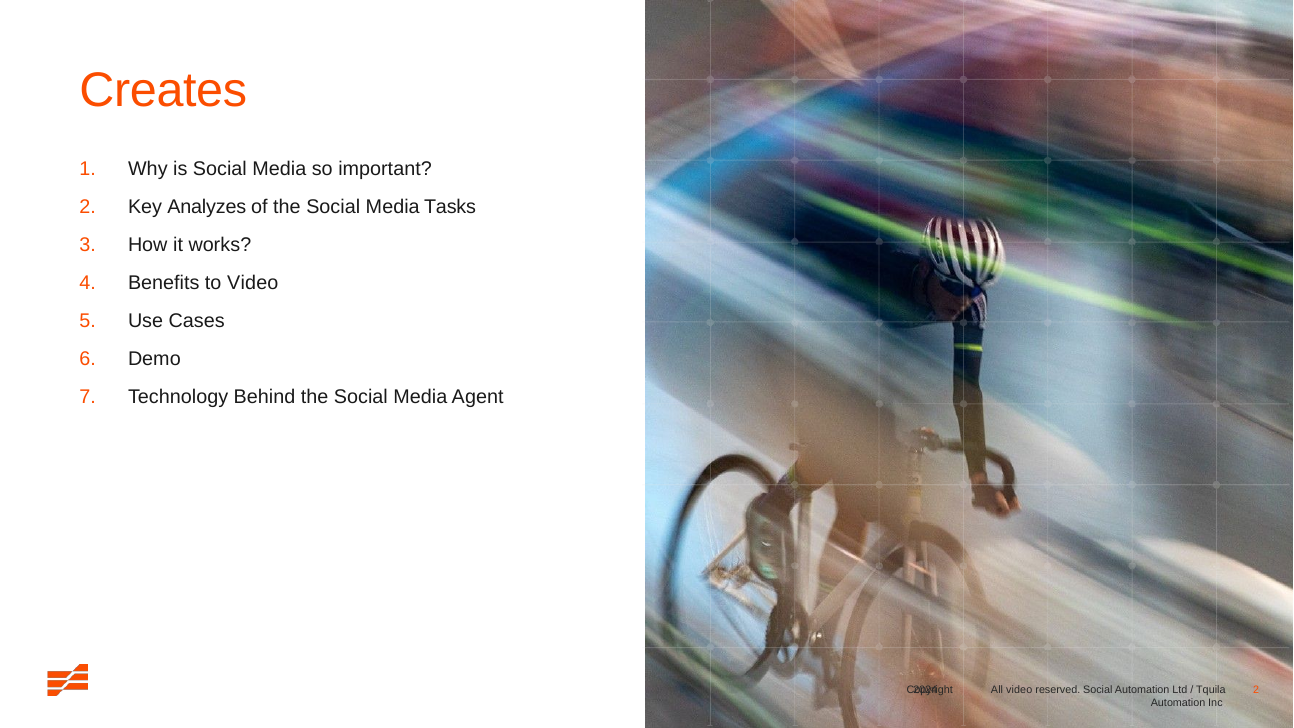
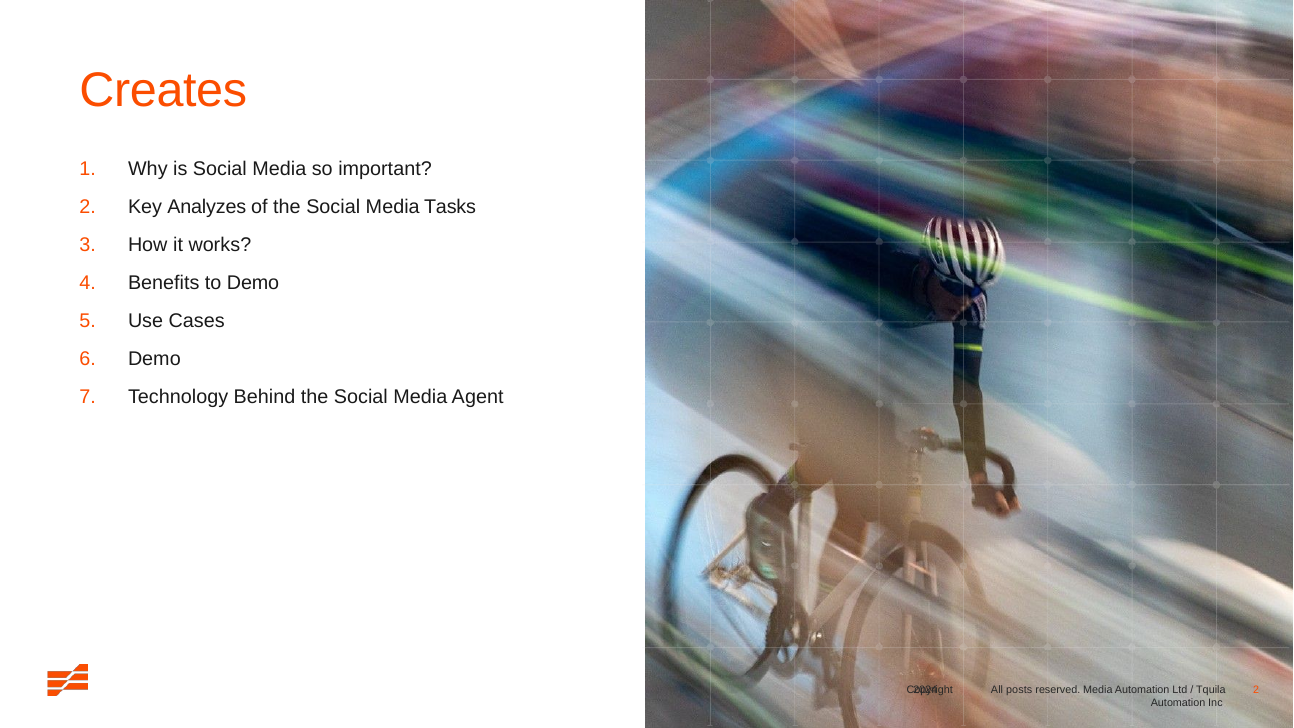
to Video: Video -> Demo (253, 283)
All video: video -> posts (1019, 690)
reserved Social: Social -> Media (1098, 690)
